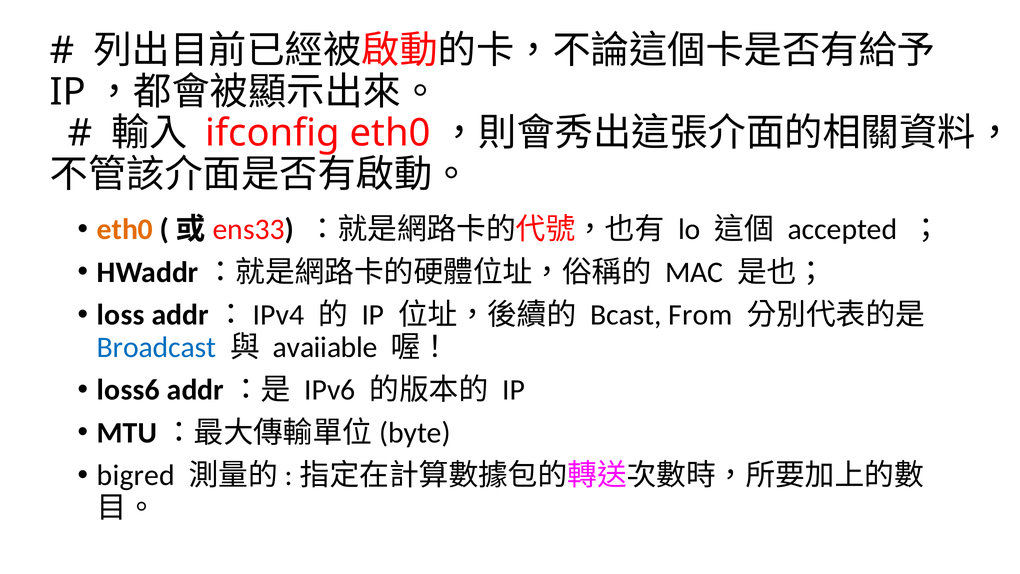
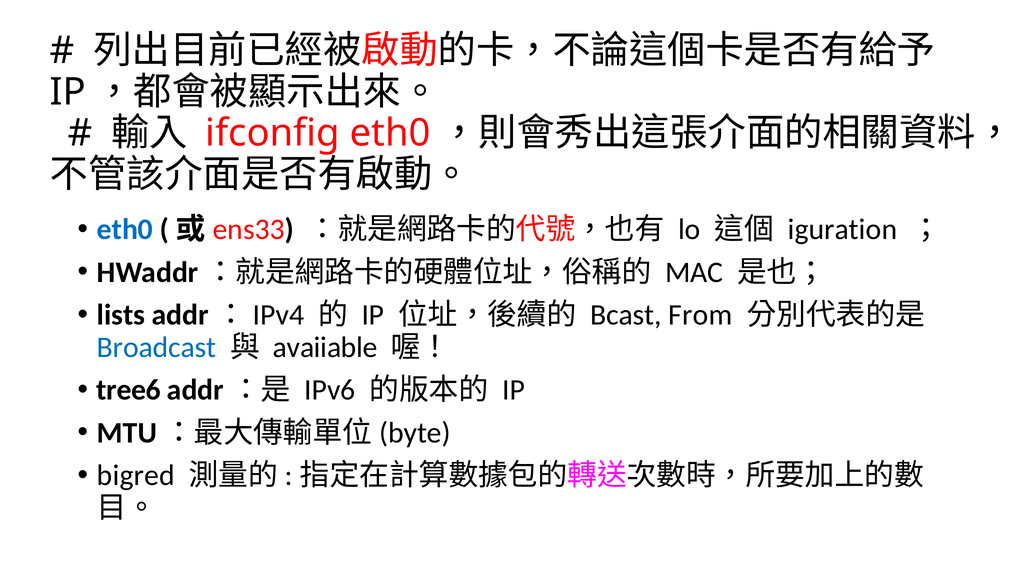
eth0 colour: orange -> blue (125, 229)
accepted: accepted -> iguration (842, 229)
loss: loss -> lists (121, 315)
loss6: loss6 -> tree6 (129, 390)
